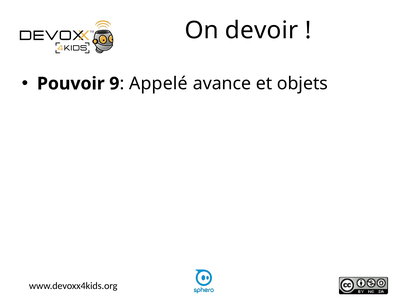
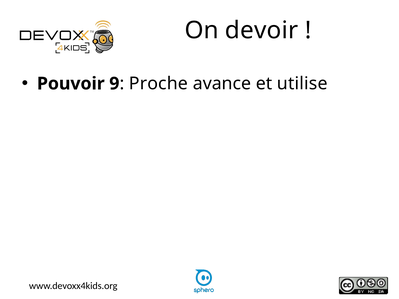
Appelé: Appelé -> Proche (158, 84)
objets: objets -> utilise (302, 84)
